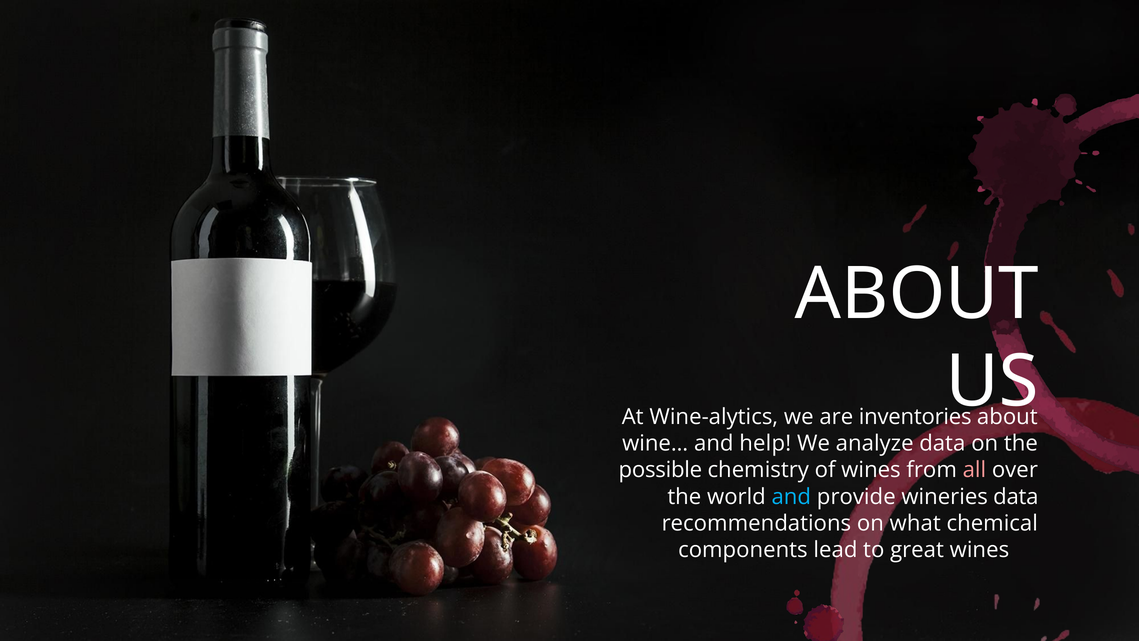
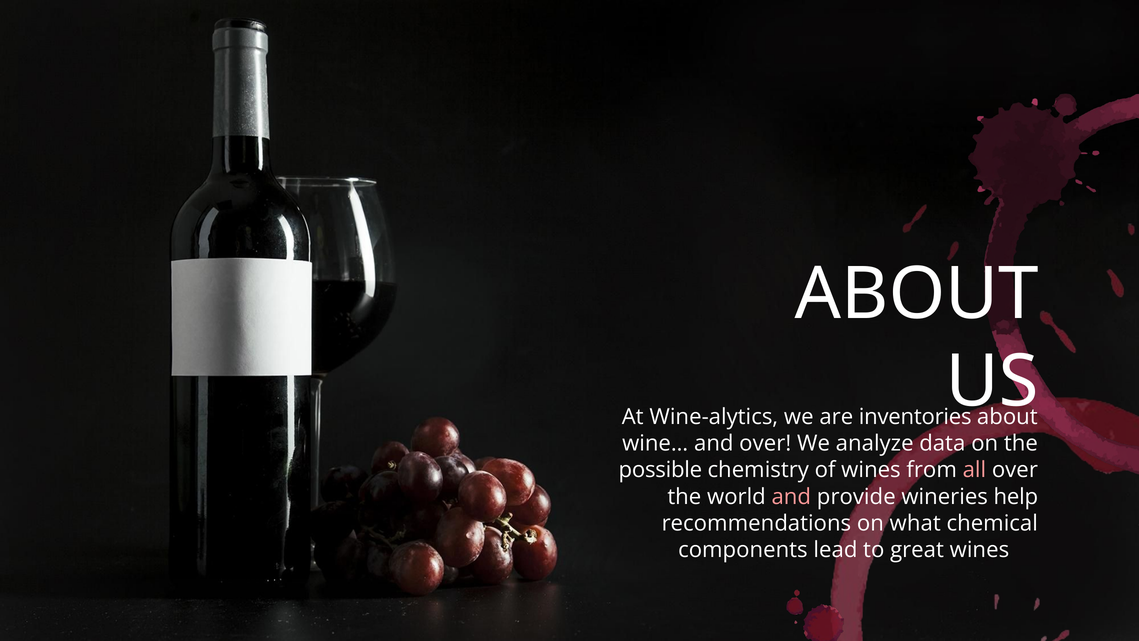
and help: help -> over (765, 443)
and colour: light blue -> pink (791, 497)
wineries data: data -> help (1016, 497)
